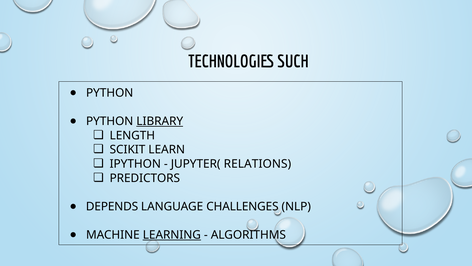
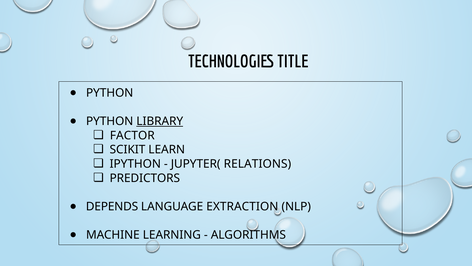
SUCH: SUCH -> TITLE (293, 62)
LENGTH: LENGTH -> FACTOR (132, 135)
CHALLENGES: CHALLENGES -> EXTRACTION (242, 206)
LEARNING underline: present -> none (172, 234)
